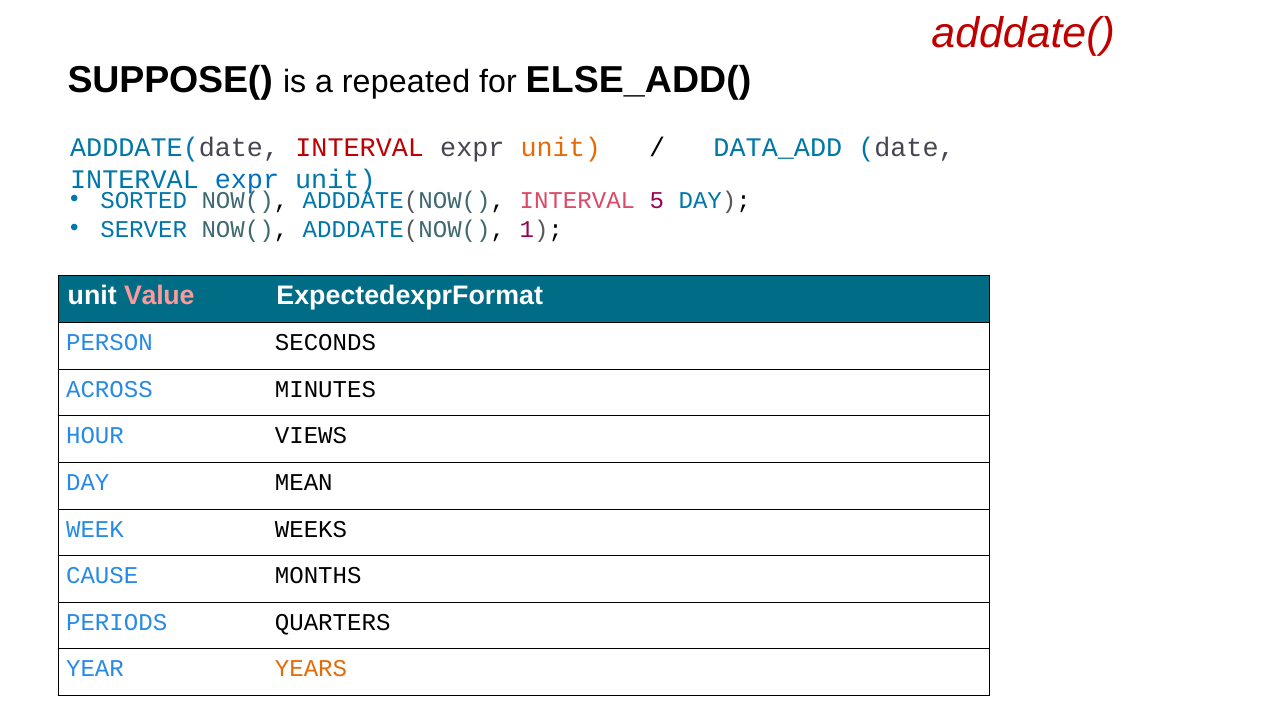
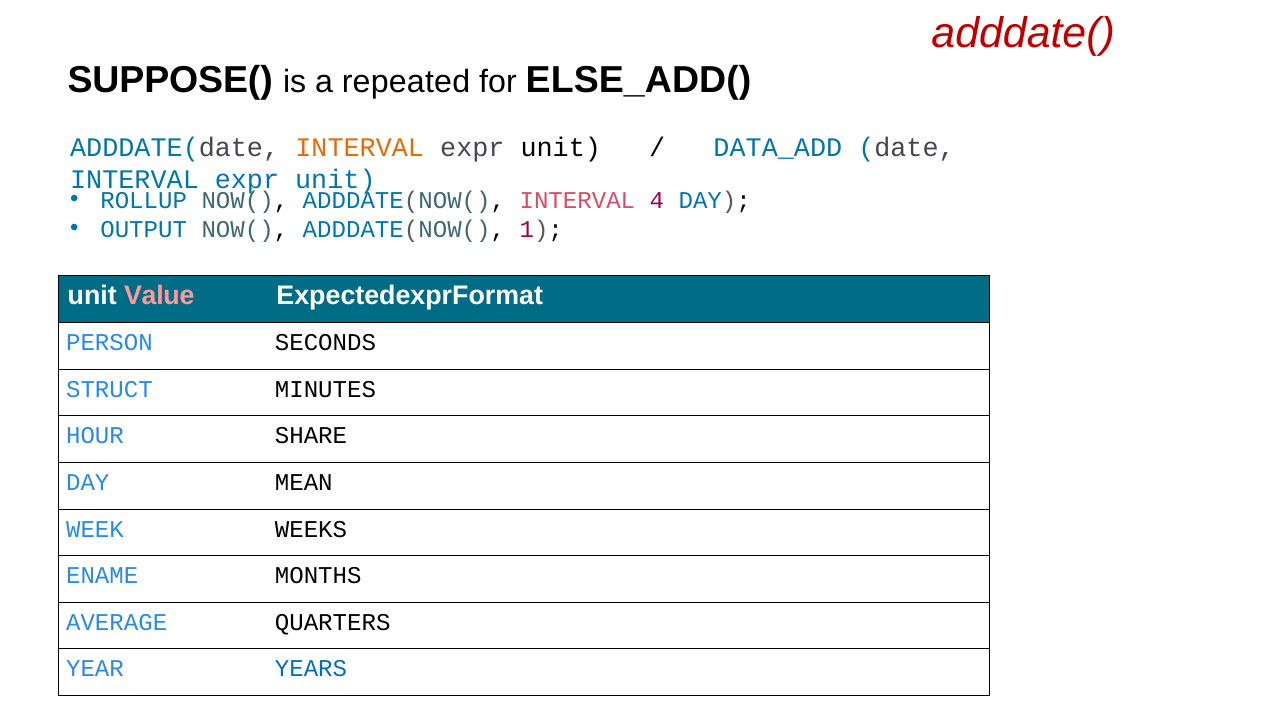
INTERVAL colour: red -> orange (360, 148)
unit colour: orange -> black (561, 148)
SORTED: SORTED -> ROLLUP (144, 200)
5: 5 -> 4 (657, 200)
SERVER: SERVER -> OUTPUT (144, 229)
ACROSS: ACROSS -> STRUCT (109, 389)
VIEWS: VIEWS -> SHARE (311, 436)
CAUSE: CAUSE -> ENAME (102, 576)
PERIODS: PERIODS -> AVERAGE (117, 622)
YEARS colour: orange -> blue (311, 669)
